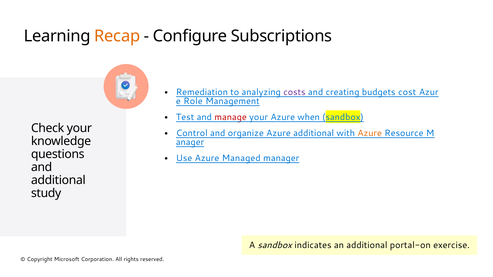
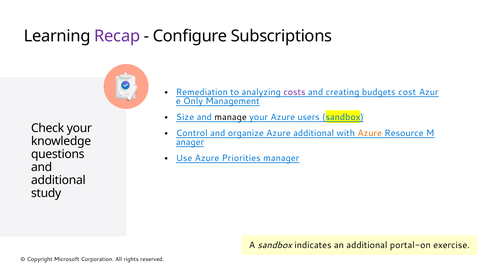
Recap colour: orange -> purple (117, 36)
Role: Role -> Only (193, 101)
Test: Test -> Size (185, 117)
manage colour: red -> black (231, 117)
when: when -> users (309, 117)
Managed: Managed -> Priorities (241, 158)
